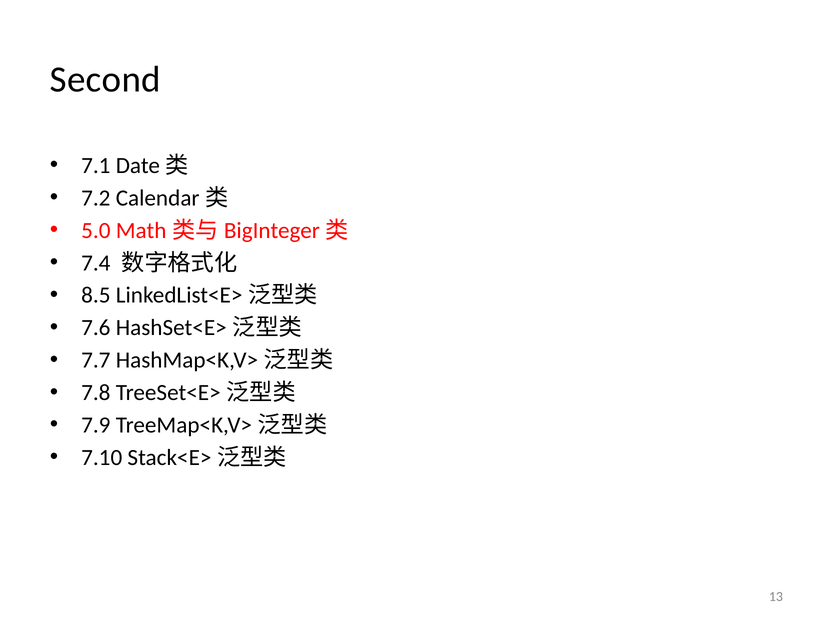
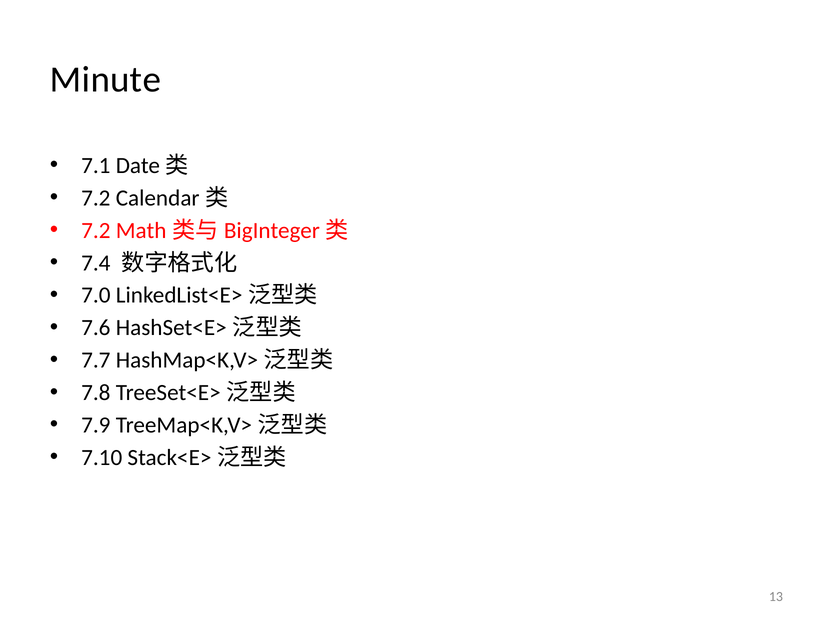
Second: Second -> Minute (105, 80)
5.0: 5.0 -> 7.2 (96, 230)
8.5: 8.5 -> 7.0 (96, 295)
